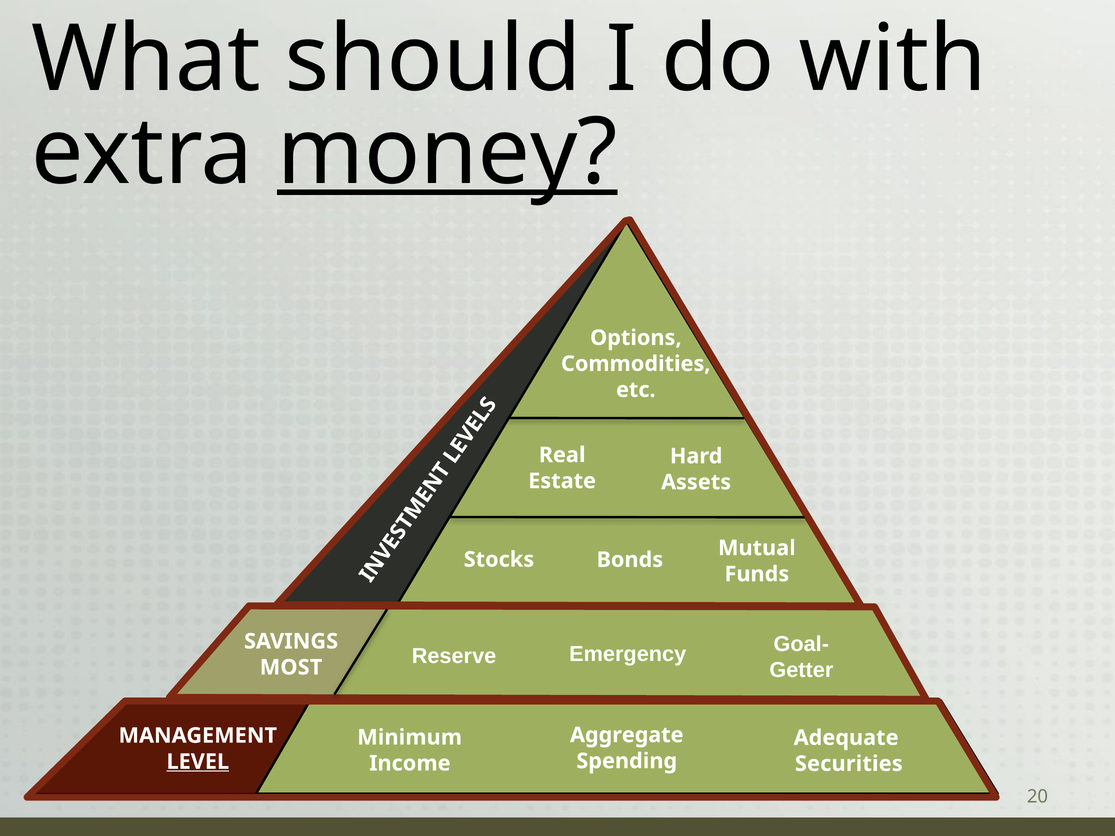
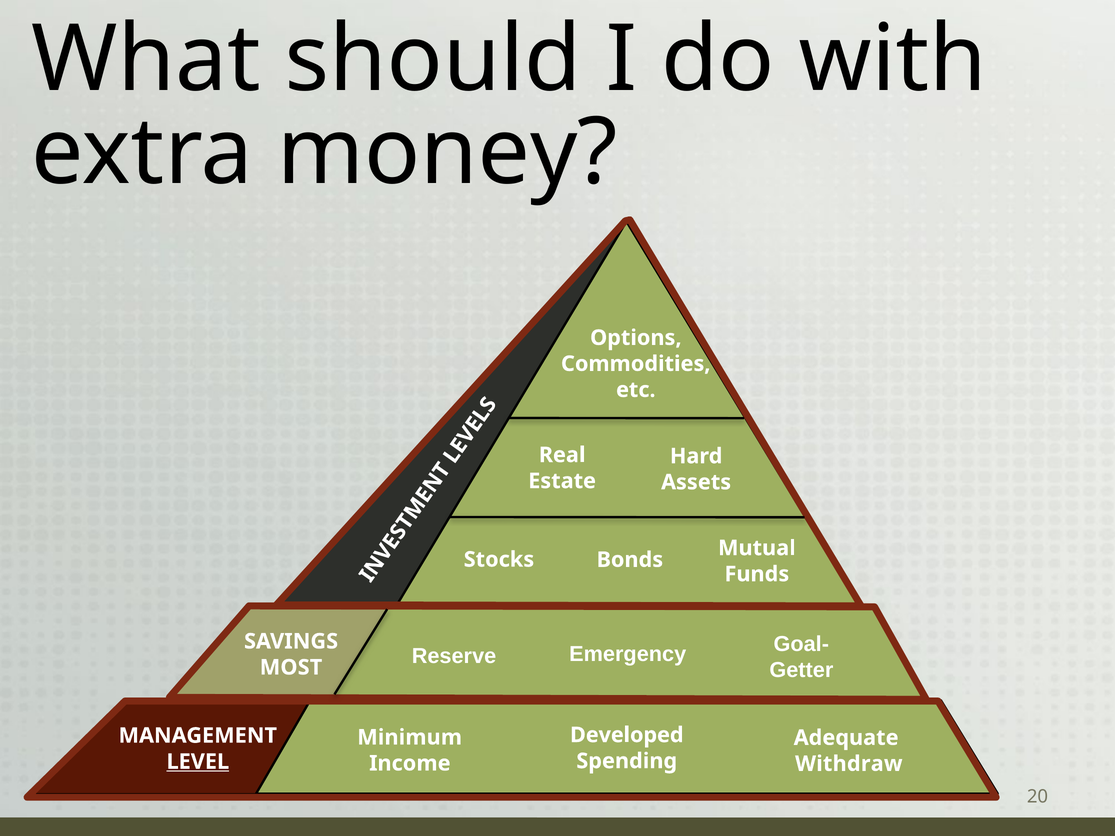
money underline: present -> none (448, 153)
Aggregate: Aggregate -> Developed (627, 735)
Securities: Securities -> Withdraw (849, 764)
